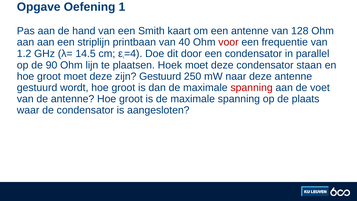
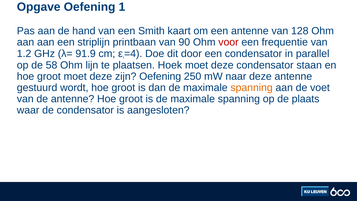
40: 40 -> 90 (184, 42)
14.5: 14.5 -> 91.9 (86, 54)
90: 90 -> 58 (52, 65)
zijn Gestuurd: Gestuurd -> Oefening (160, 76)
spanning colour: red -> orange (252, 88)
